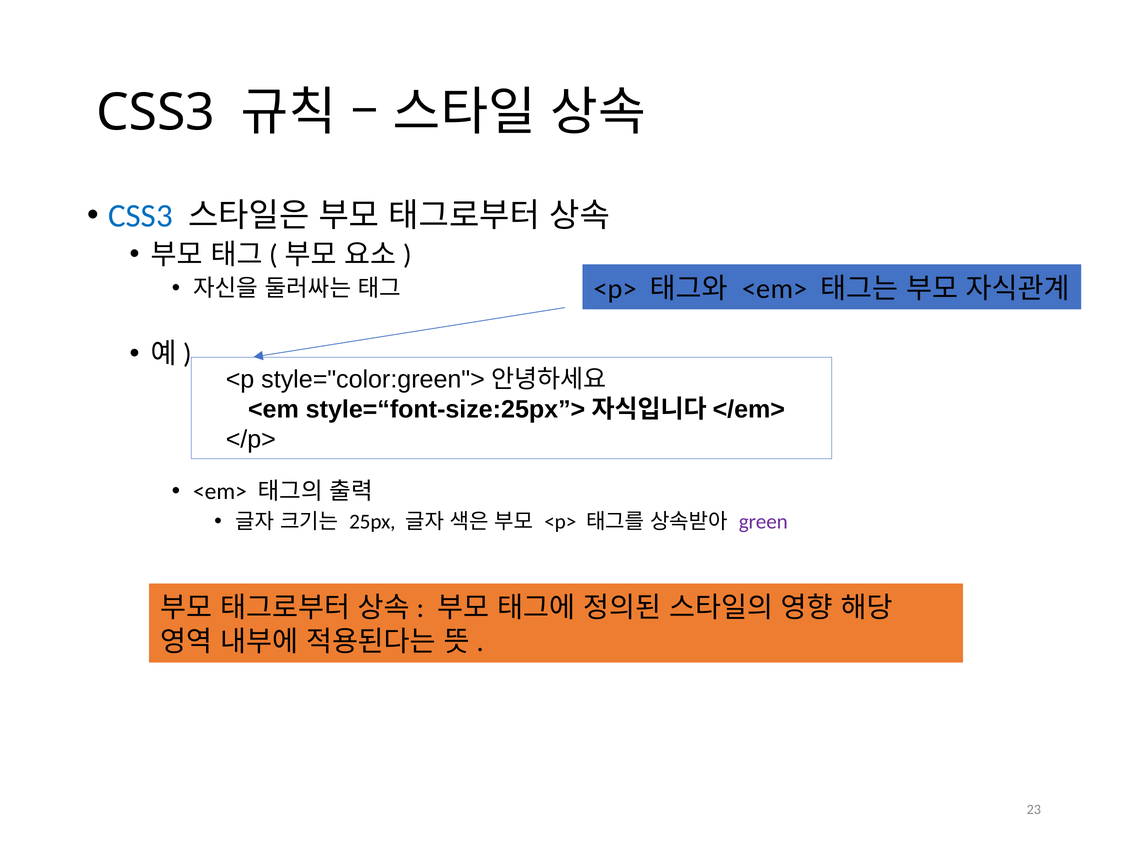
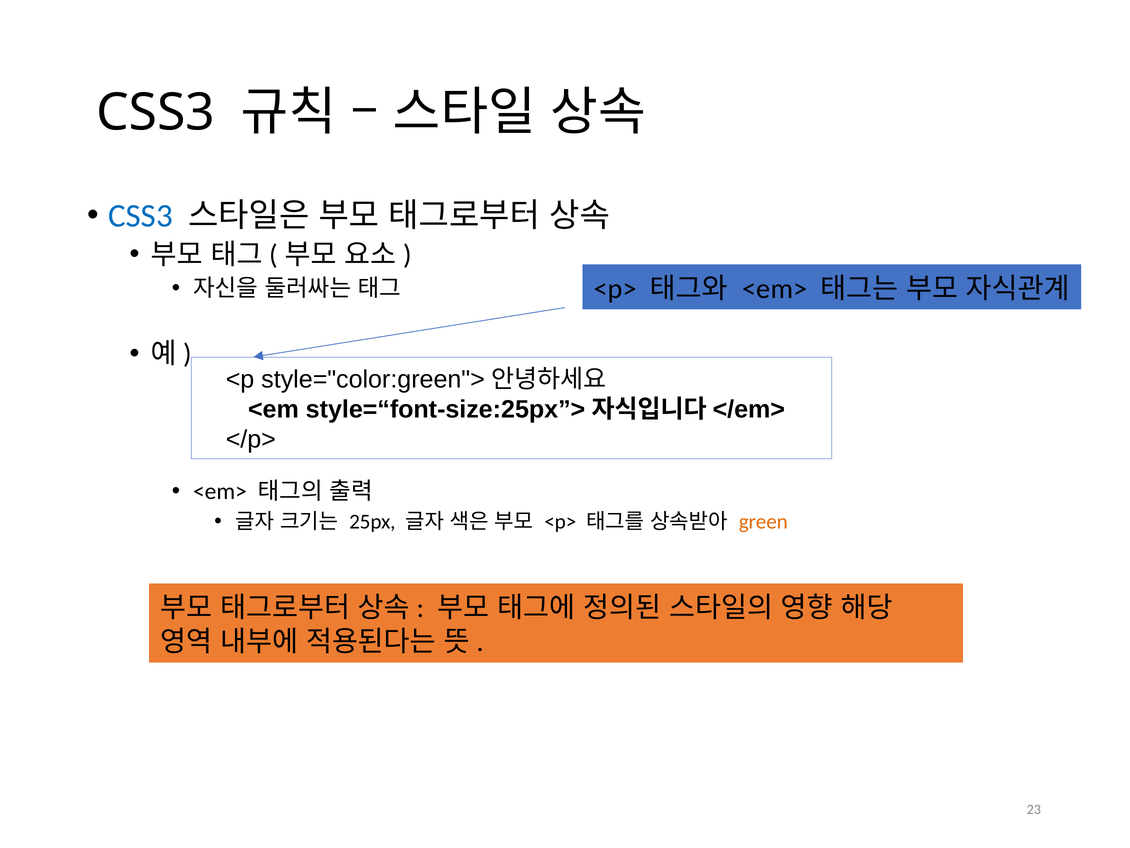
green colour: purple -> orange (763, 521)
